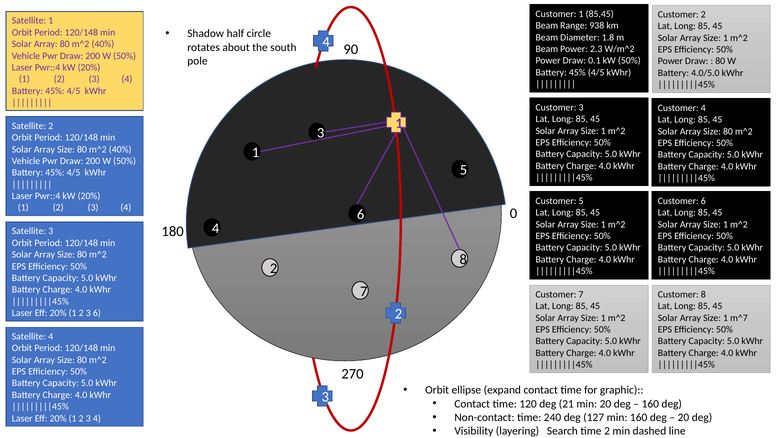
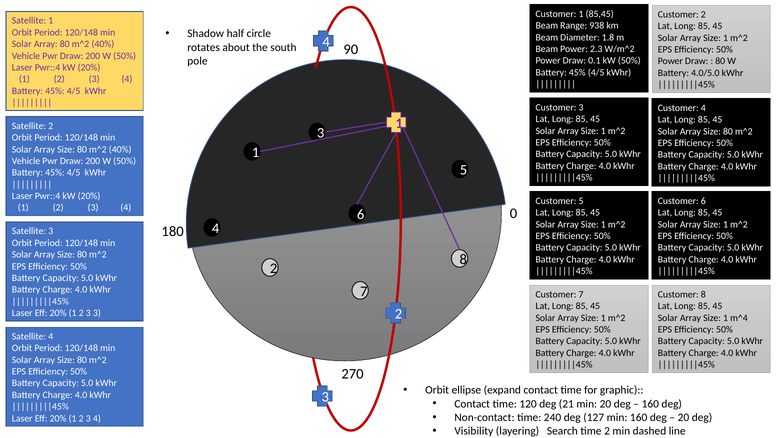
3 6: 6 -> 3 (97, 313)
m^7: m^7 -> m^4 (739, 318)
